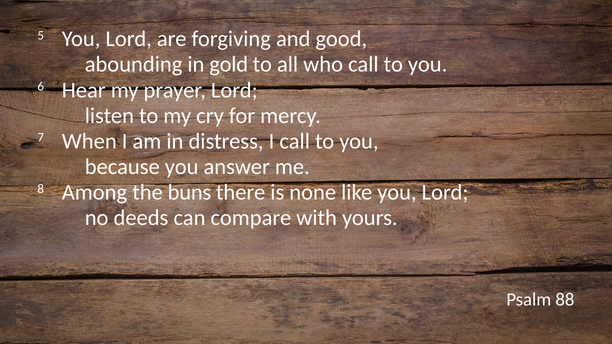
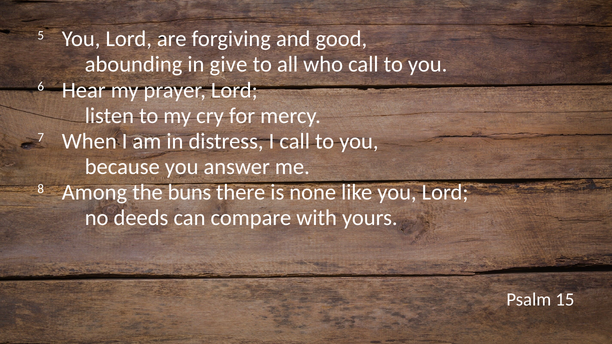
gold: gold -> give (228, 65)
88: 88 -> 15 (565, 300)
